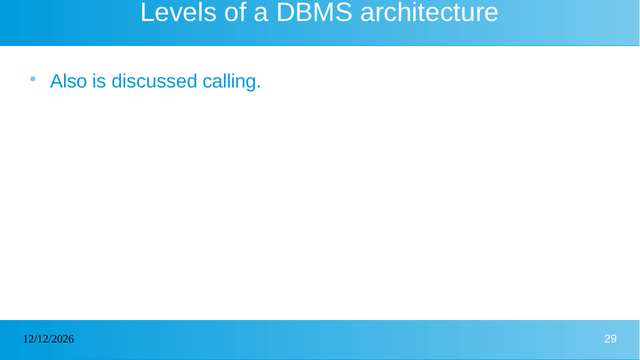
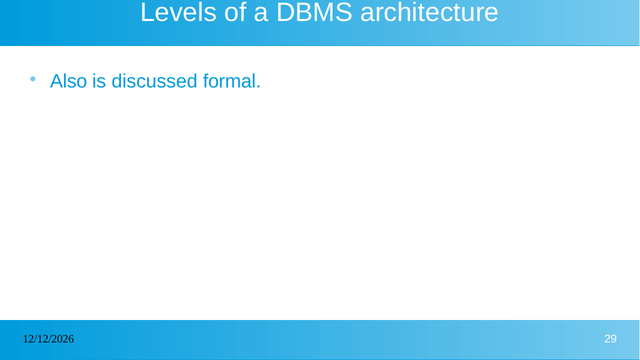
calling: calling -> formal (232, 82)
